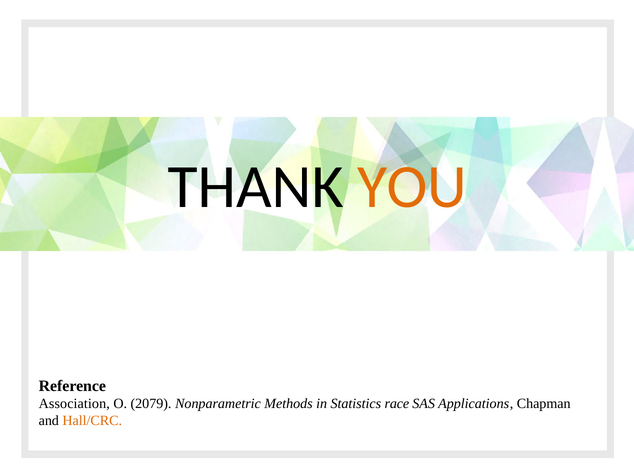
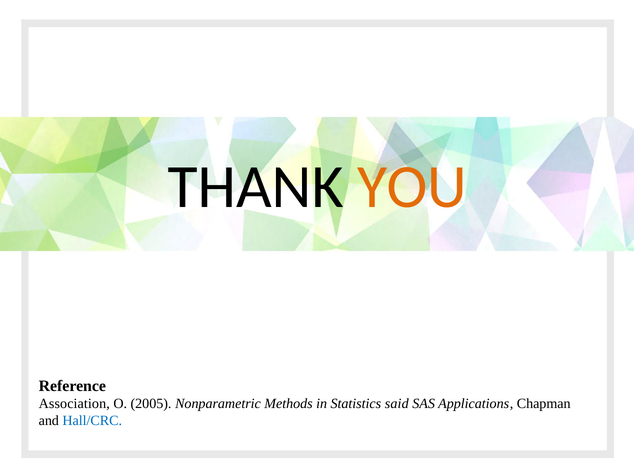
2079: 2079 -> 2005 (151, 404)
race: race -> said (397, 404)
Hall/CRC colour: orange -> blue (92, 421)
